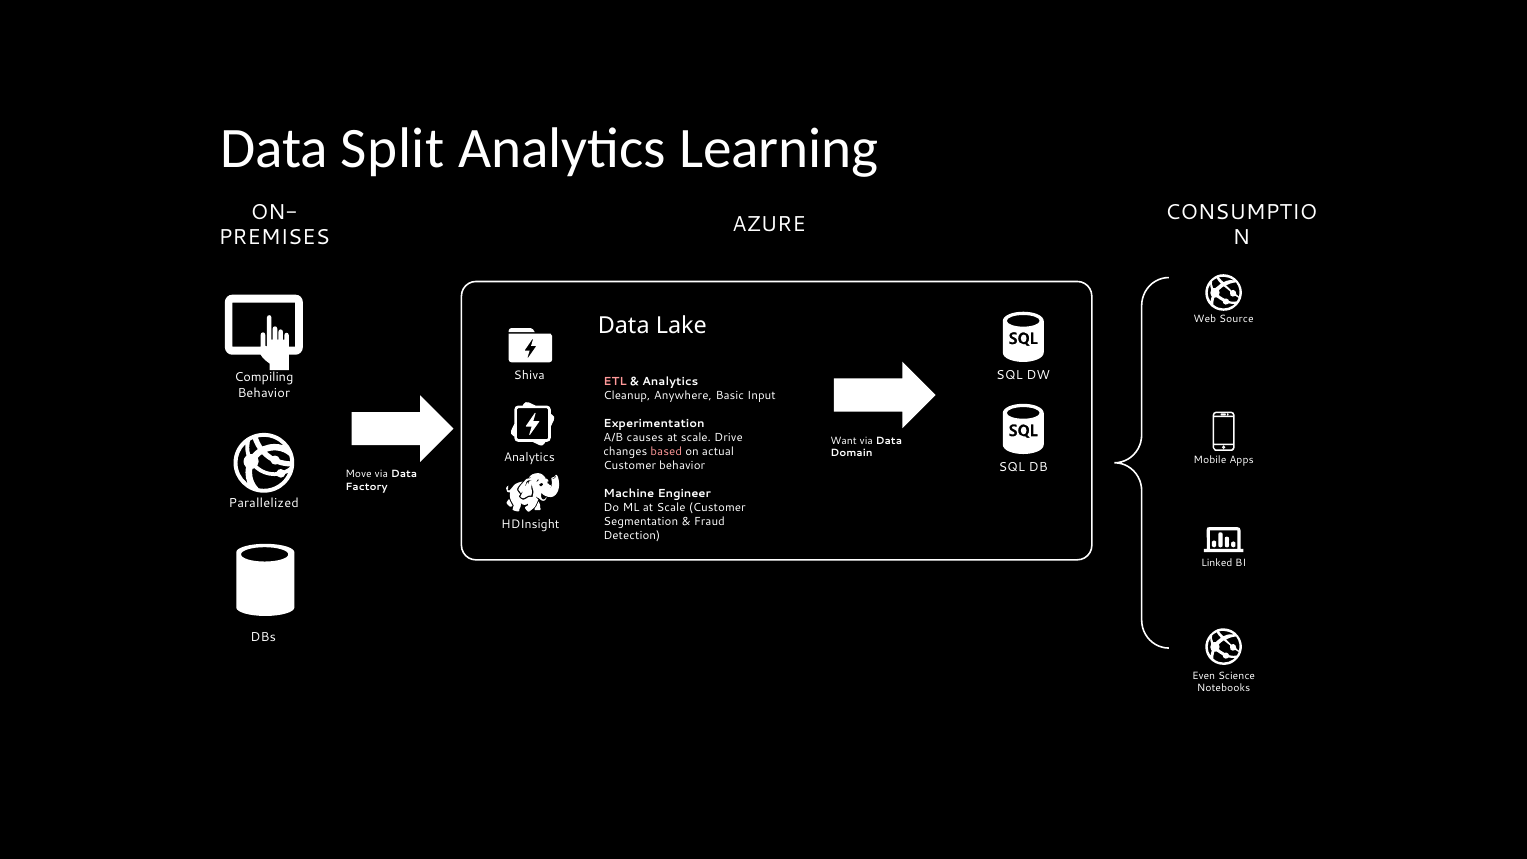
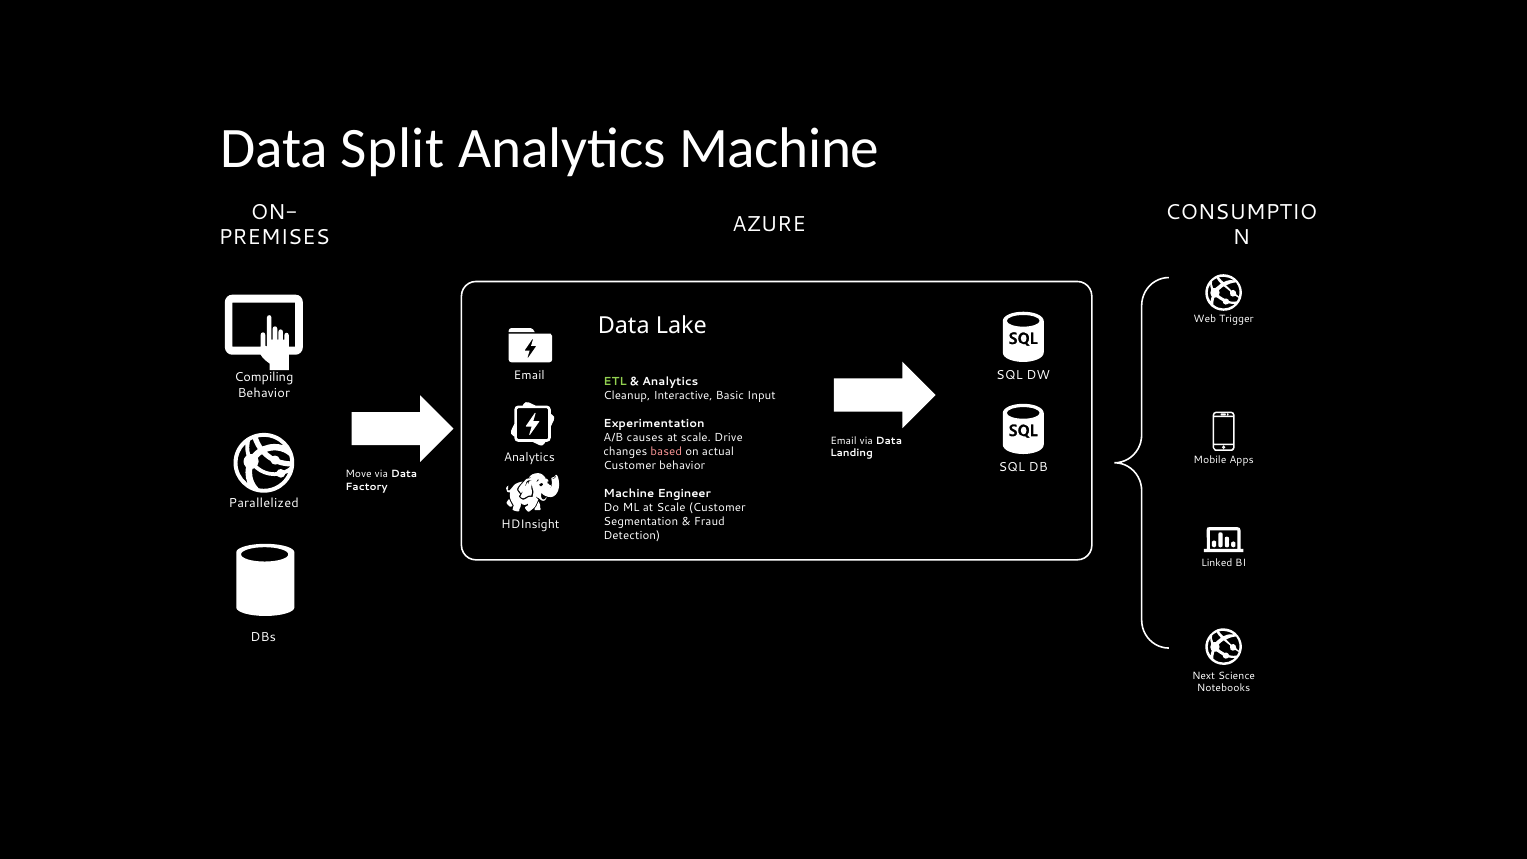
Analytics Learning: Learning -> Machine (779, 149)
Source: Source -> Trigger (1236, 319)
Shiva: Shiva -> Email (529, 375)
ETL colour: pink -> light green (615, 382)
Anywhere: Anywhere -> Interactive (683, 396)
Want: Want -> Email (843, 441)
Domain: Domain -> Landing (851, 453)
Even: Even -> Next (1204, 676)
